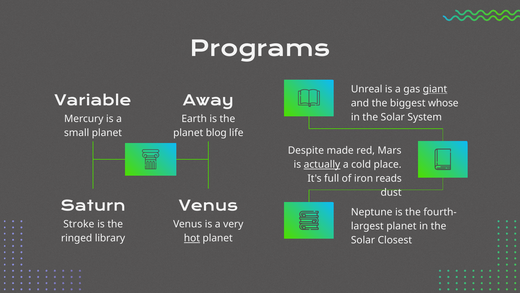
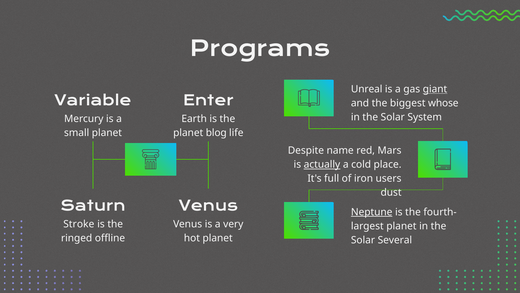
Away: Away -> Enter (208, 101)
made: made -> name (340, 150)
reads: reads -> users (389, 178)
Neptune underline: none -> present (372, 212)
library: library -> offline (110, 238)
hot underline: present -> none (192, 238)
Closest: Closest -> Several (395, 240)
